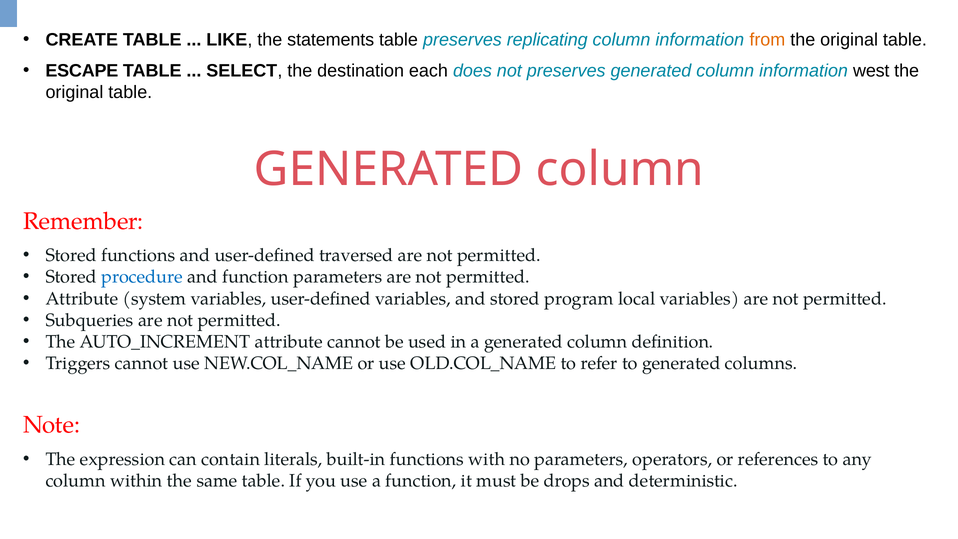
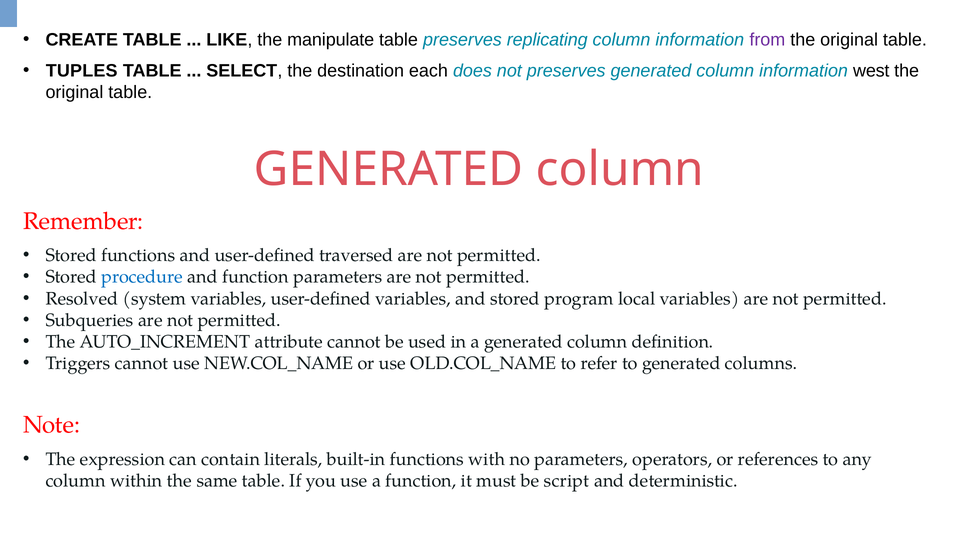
statements: statements -> manipulate (331, 40)
from colour: orange -> purple (767, 40)
ESCAPE: ESCAPE -> TUPLES (82, 71)
Attribute: Attribute -> Resolved (82, 298)
drops: drops -> script (567, 481)
